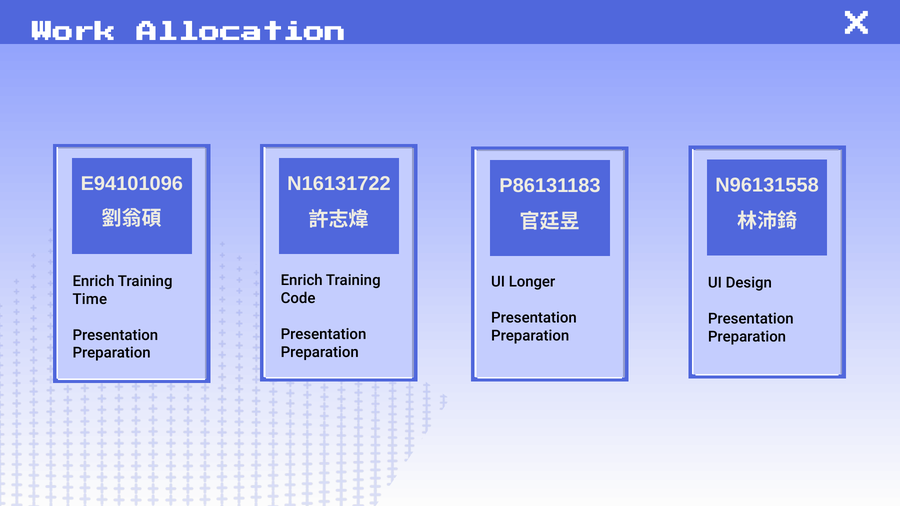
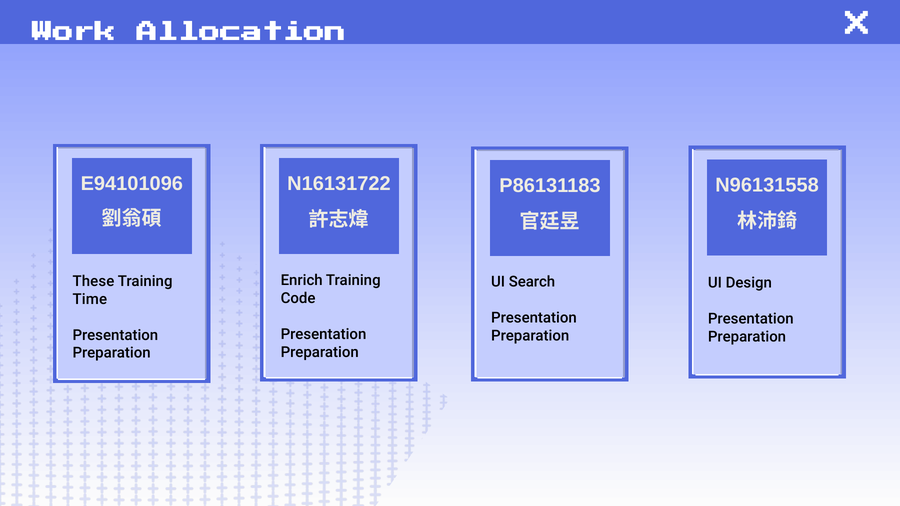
Enrich: Enrich -> These (93, 281)
Longer: Longer -> Search (532, 282)
